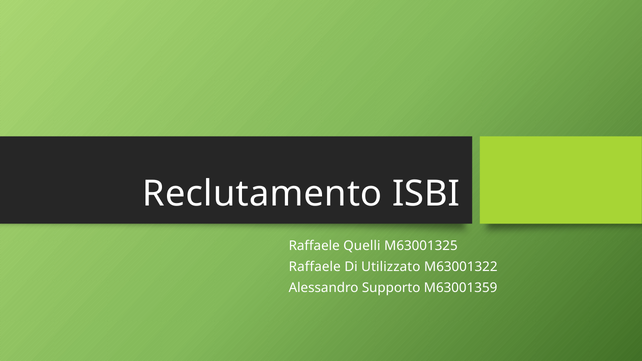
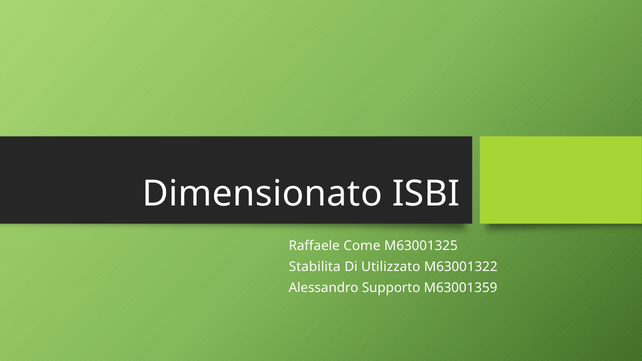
Reclutamento: Reclutamento -> Dimensionato (262, 194)
Quelli: Quelli -> Come (362, 246)
Raffaele: Raffaele -> Stabilita (315, 267)
